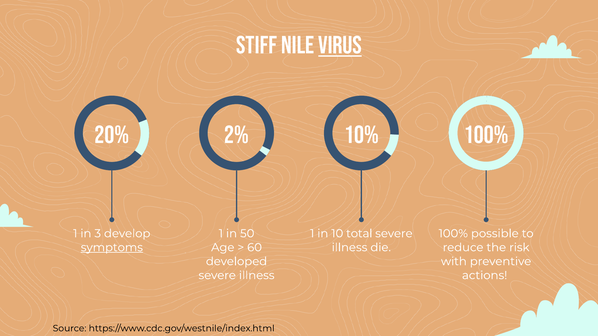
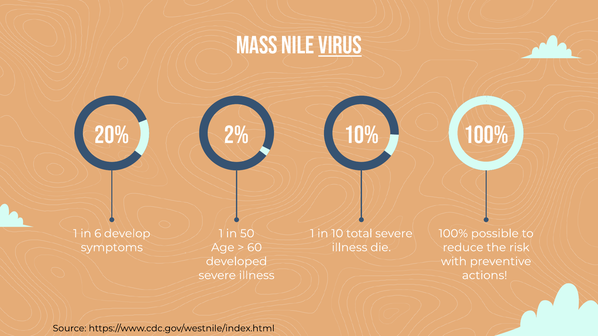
Stiff: Stiff -> Mass (257, 45)
3: 3 -> 6 (98, 234)
symptoms underline: present -> none (112, 248)
